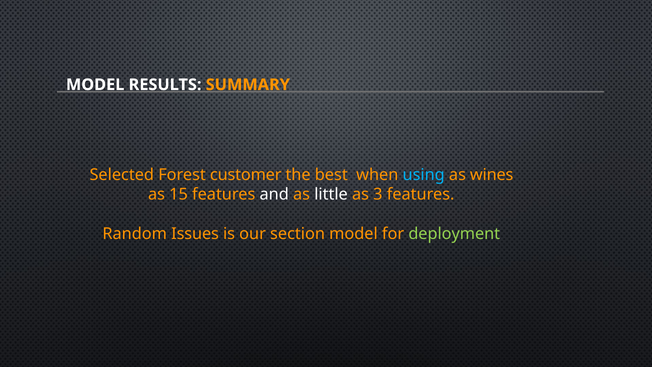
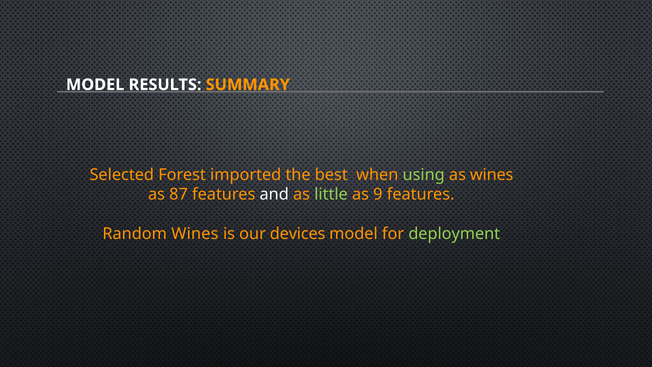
customer: customer -> imported (246, 175)
using colour: light blue -> light green (424, 175)
15: 15 -> 87 (179, 194)
little colour: white -> light green (331, 194)
3: 3 -> 9 (378, 194)
Random Issues: Issues -> Wines (195, 233)
section: section -> devices (298, 233)
